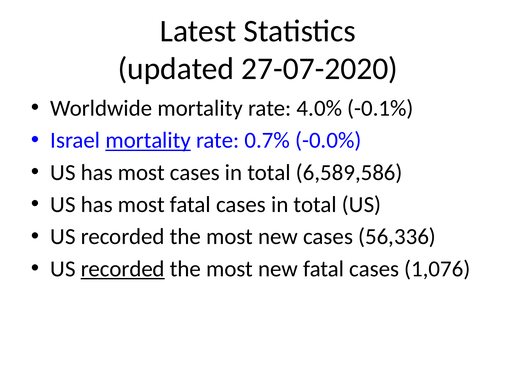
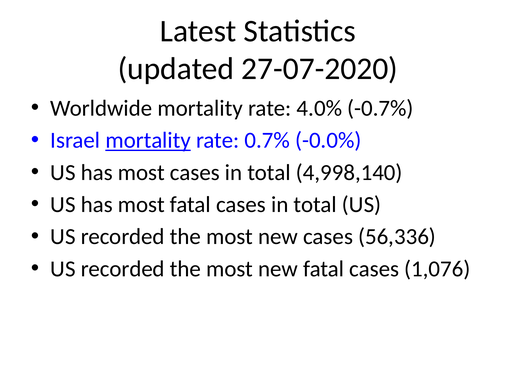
-0.1%: -0.1% -> -0.7% (380, 108)
6,589,586: 6,589,586 -> 4,998,140 (349, 172)
recorded underline: present -> none (123, 269)
